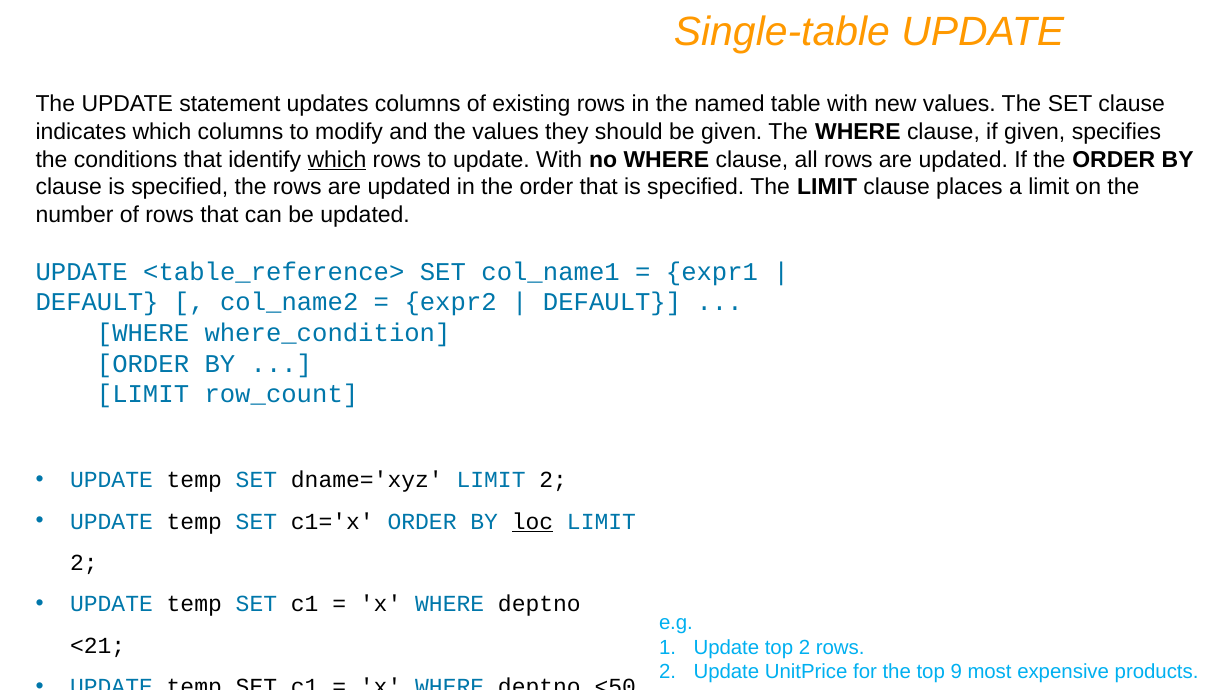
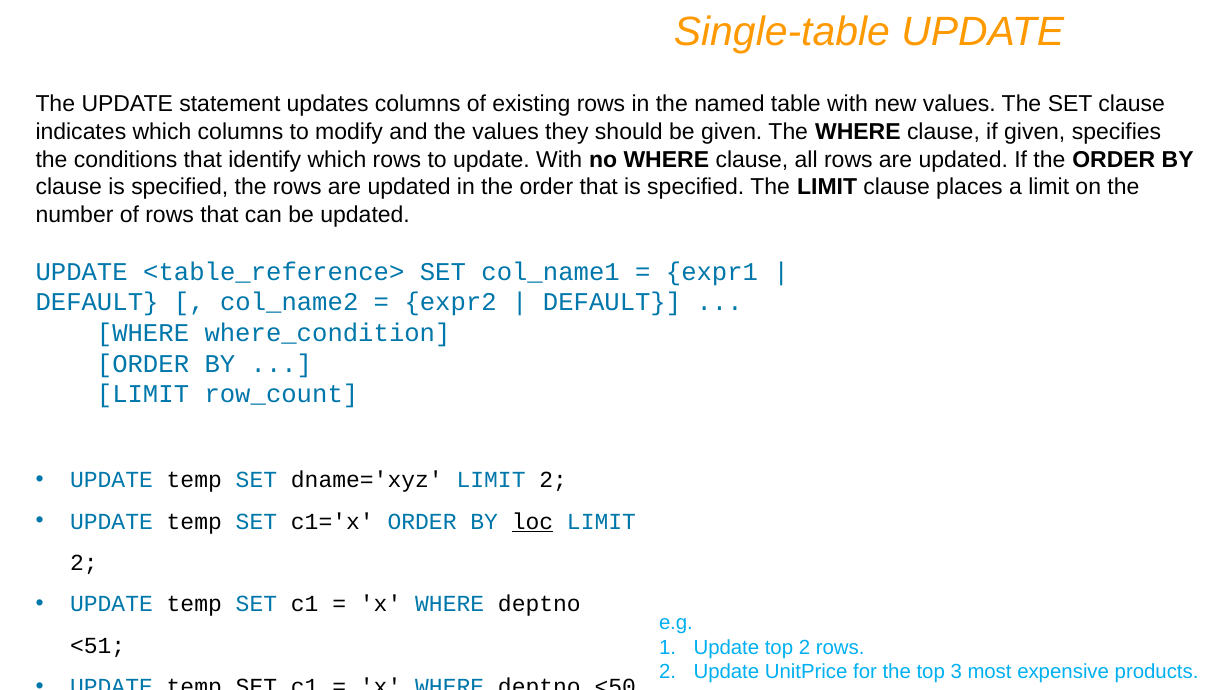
which underline: present -> none (337, 159)
<21: <21 -> <51 (98, 646)
9: 9 -> 3 (956, 672)
